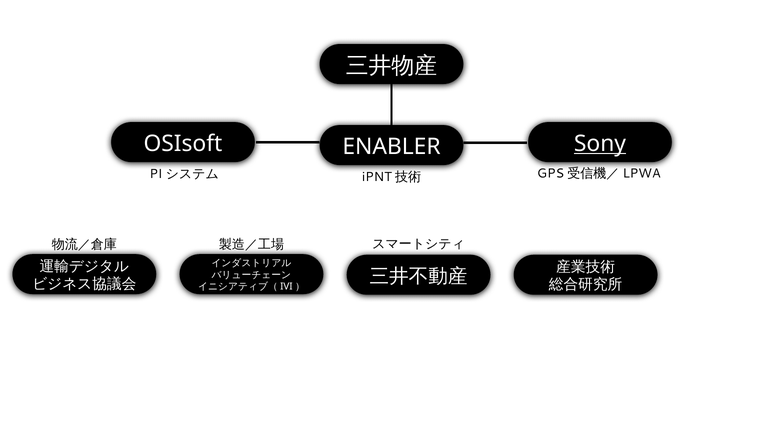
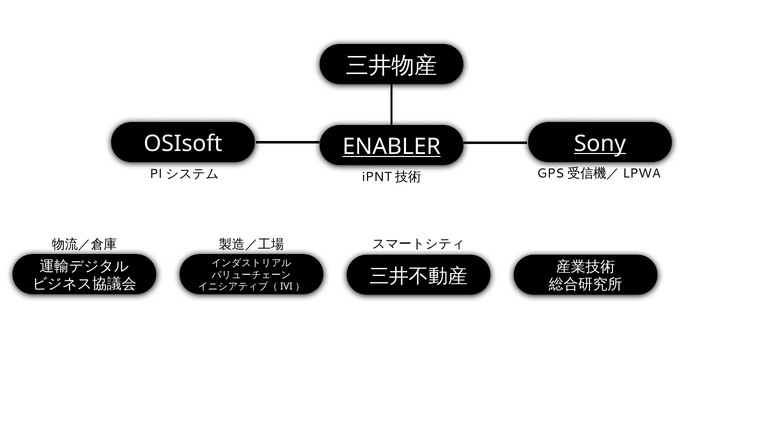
ENABLER underline: none -> present (391, 147)
